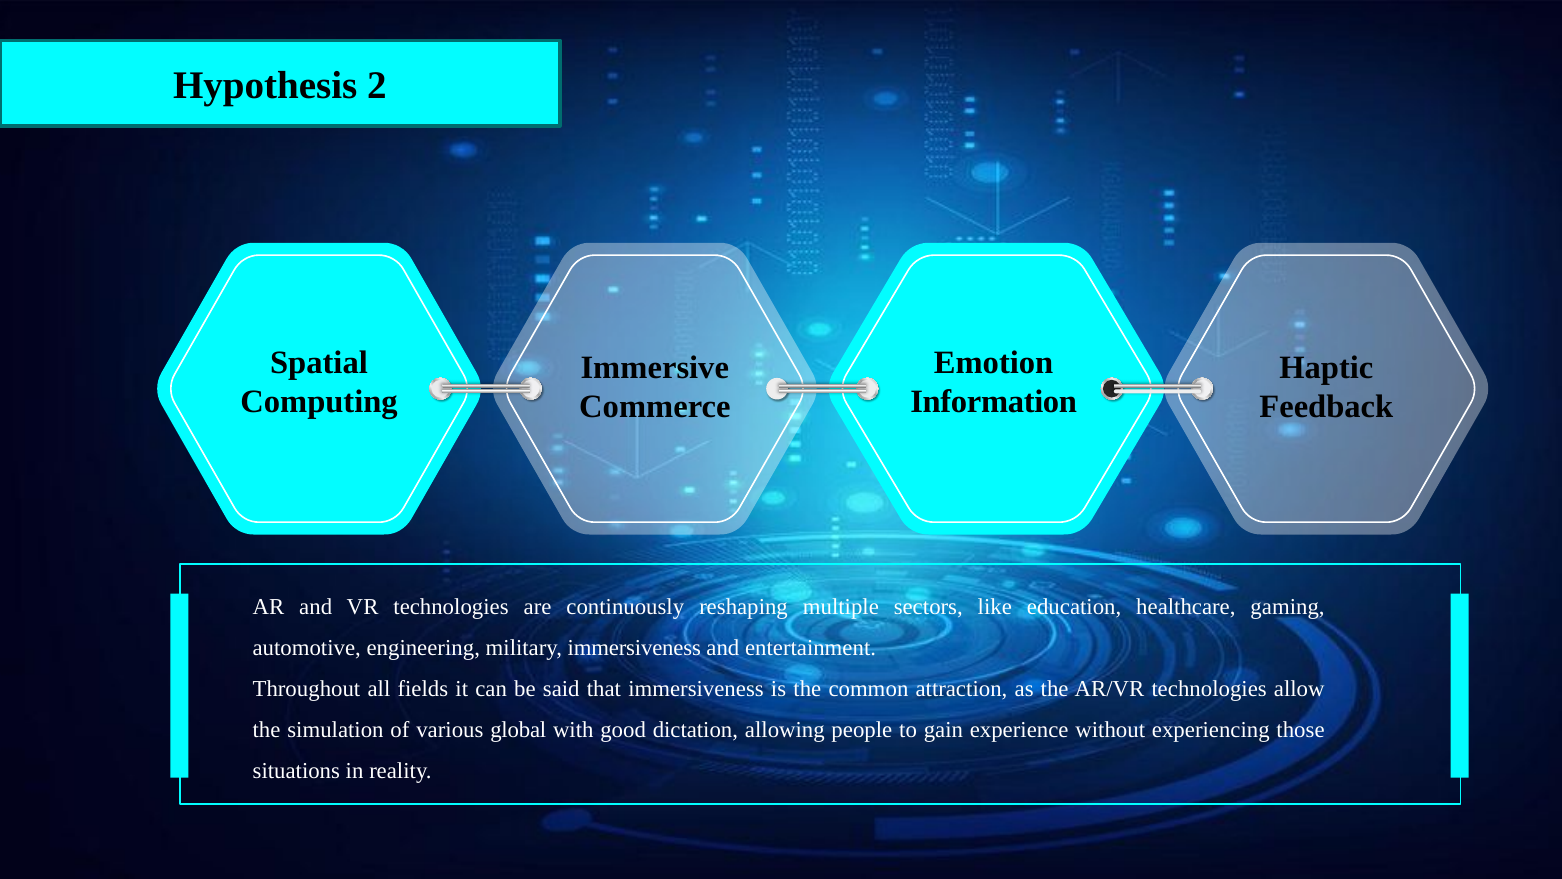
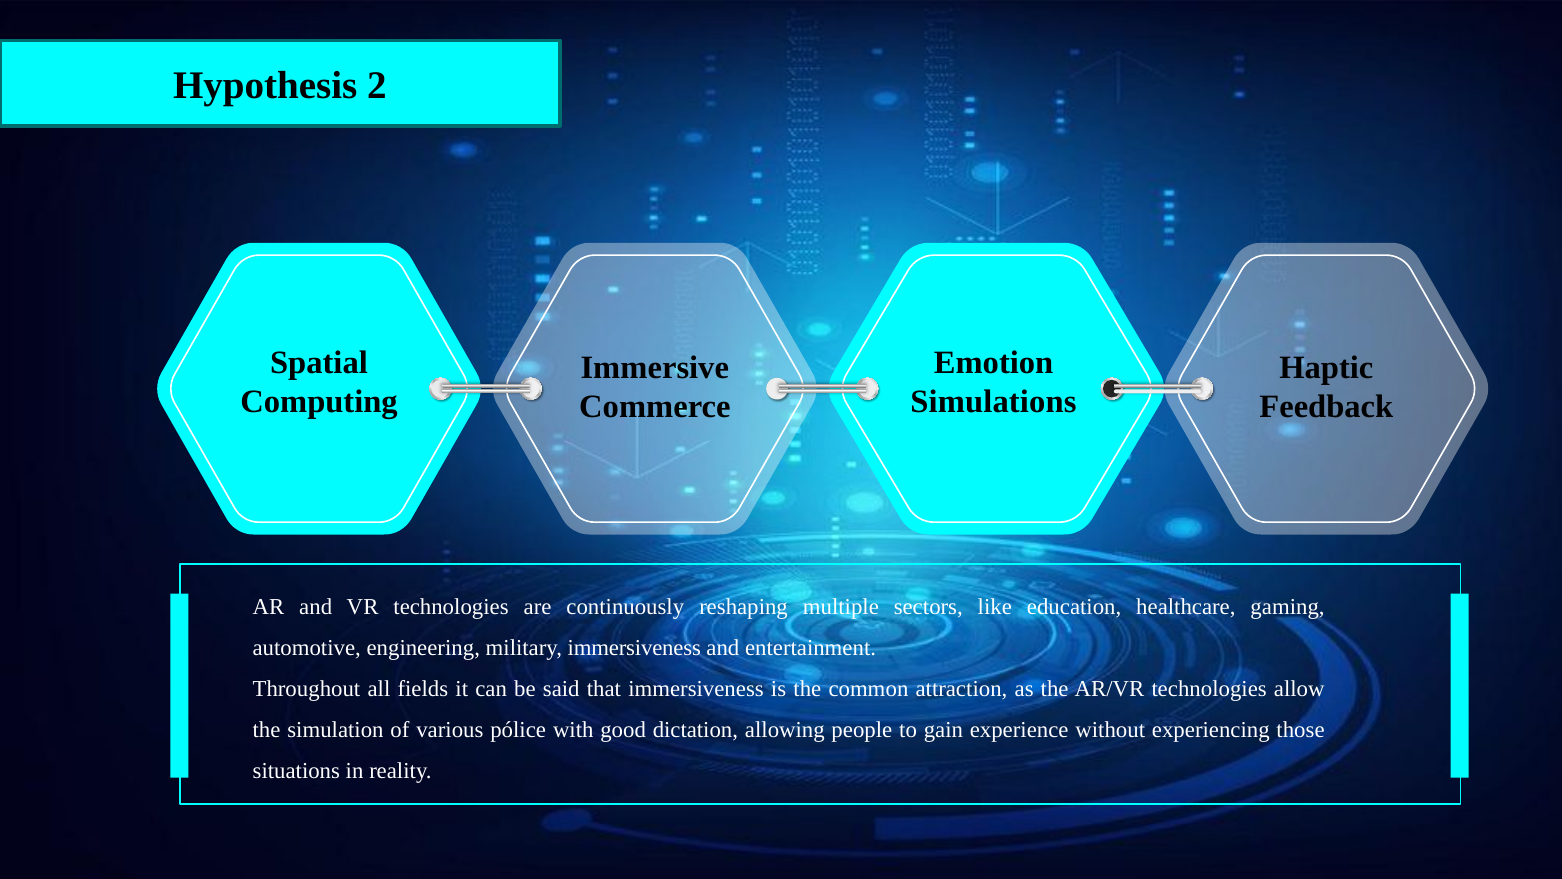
Information: Information -> Simulations (993, 401)
global: global -> pólice (518, 730)
